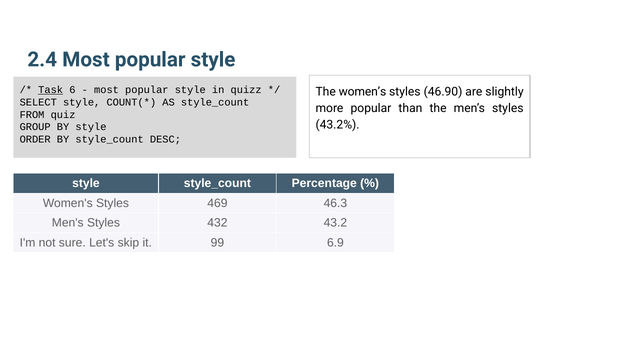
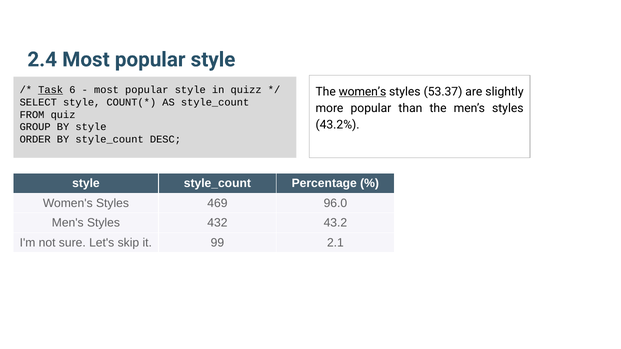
women’s underline: none -> present (363, 92)
46.90: 46.90 -> 53.37 (443, 92)
46.3: 46.3 -> 96.0 (335, 203)
6.9: 6.9 -> 2.1 (335, 243)
